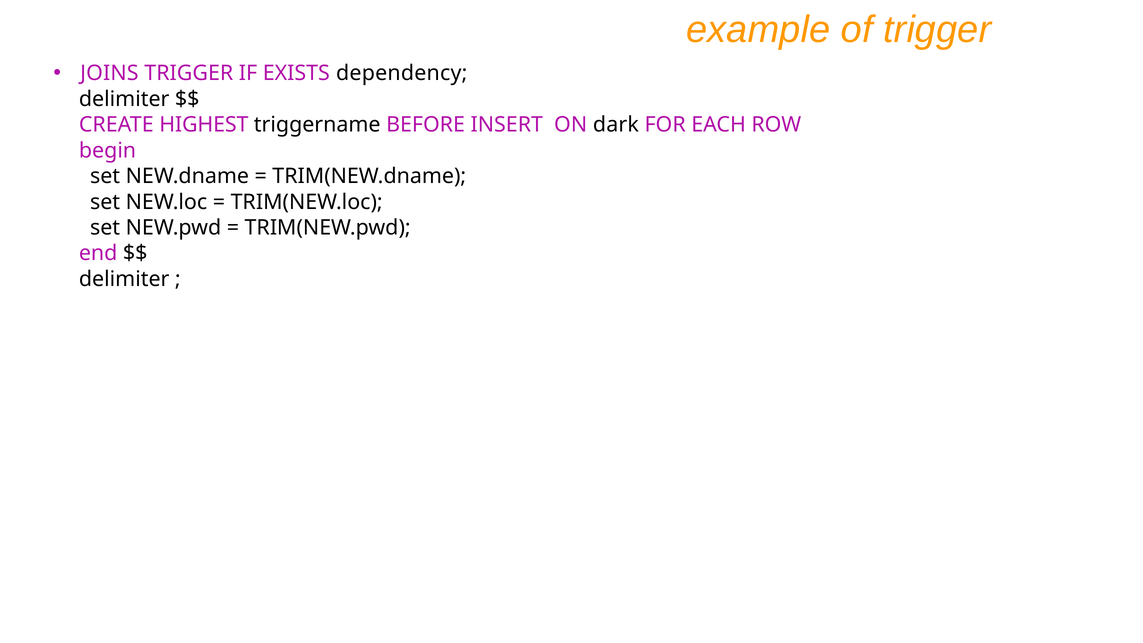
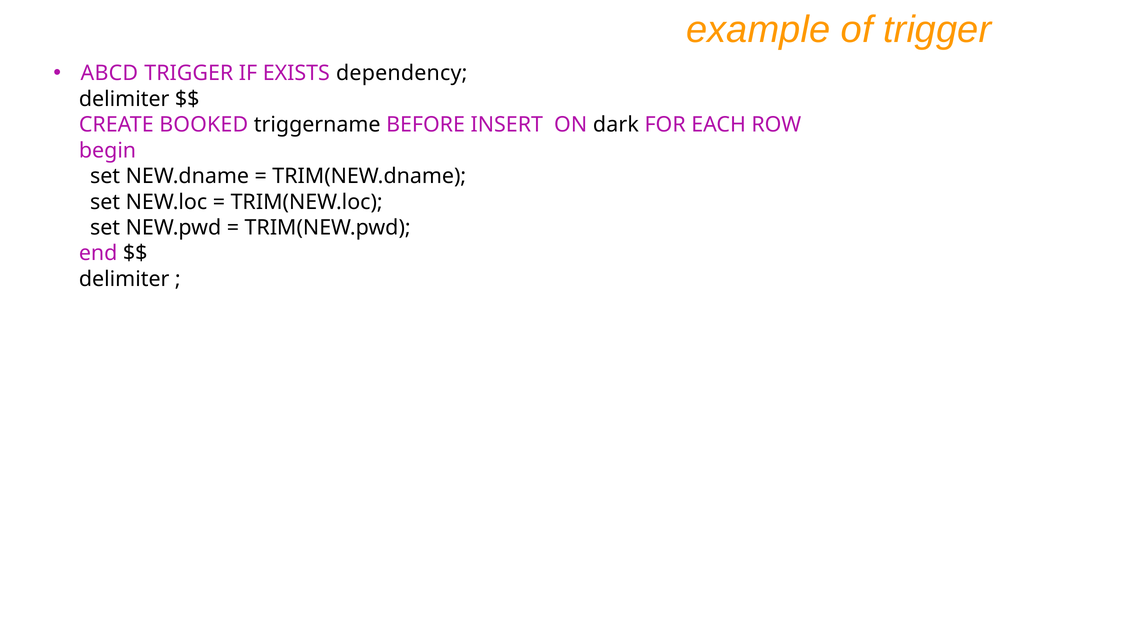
JOINS: JOINS -> ABCD (109, 73)
HIGHEST: HIGHEST -> BOOKED (204, 125)
